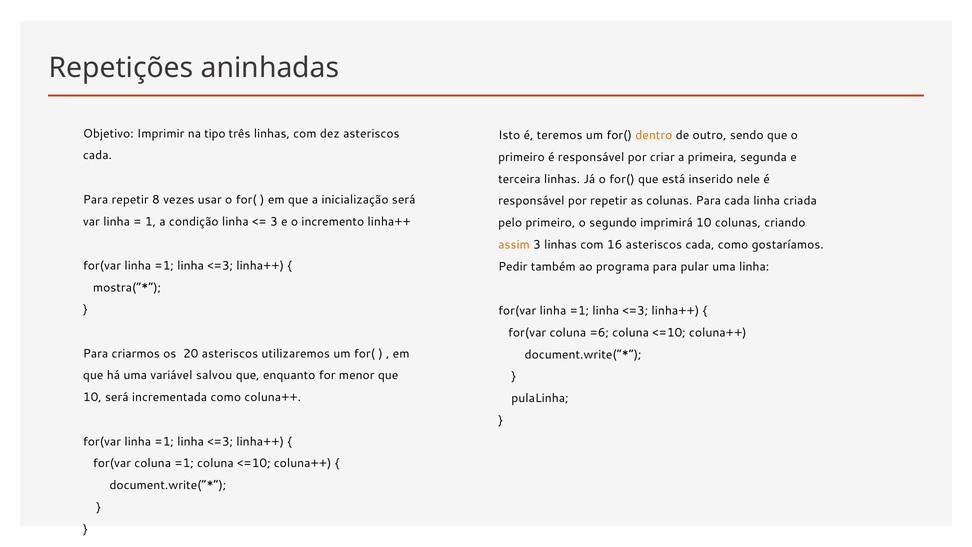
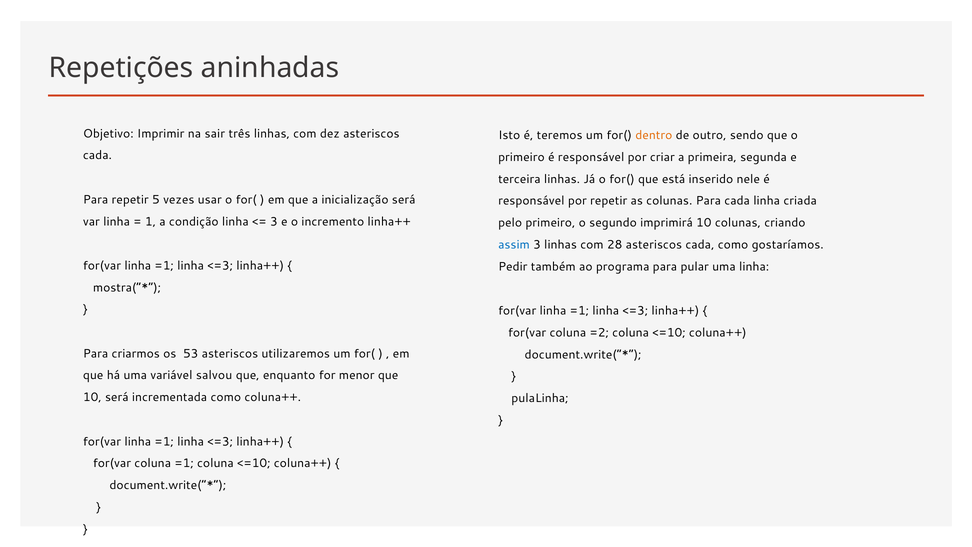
tipo: tipo -> sair (215, 134)
8: 8 -> 5 (156, 200)
assim colour: orange -> blue (514, 245)
16: 16 -> 28 (615, 245)
=6: =6 -> =2 (599, 333)
20: 20 -> 53 (191, 353)
